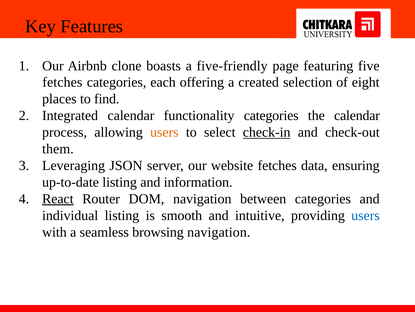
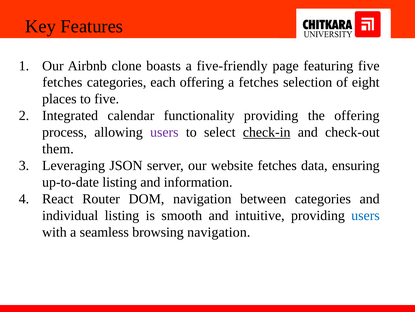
a created: created -> fetches (259, 82)
to find: find -> five (107, 99)
functionality categories: categories -> providing (271, 115)
the calendar: calendar -> offering (357, 115)
users colour: orange -> purple (164, 132)
React underline: present -> none (58, 198)
